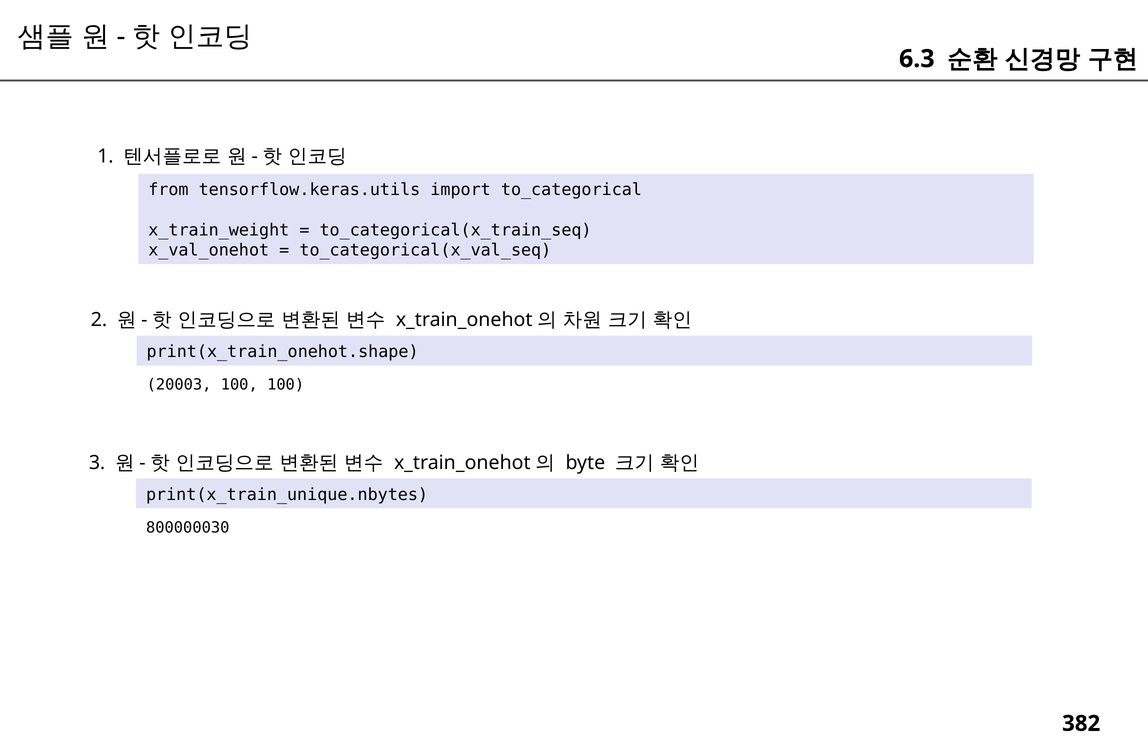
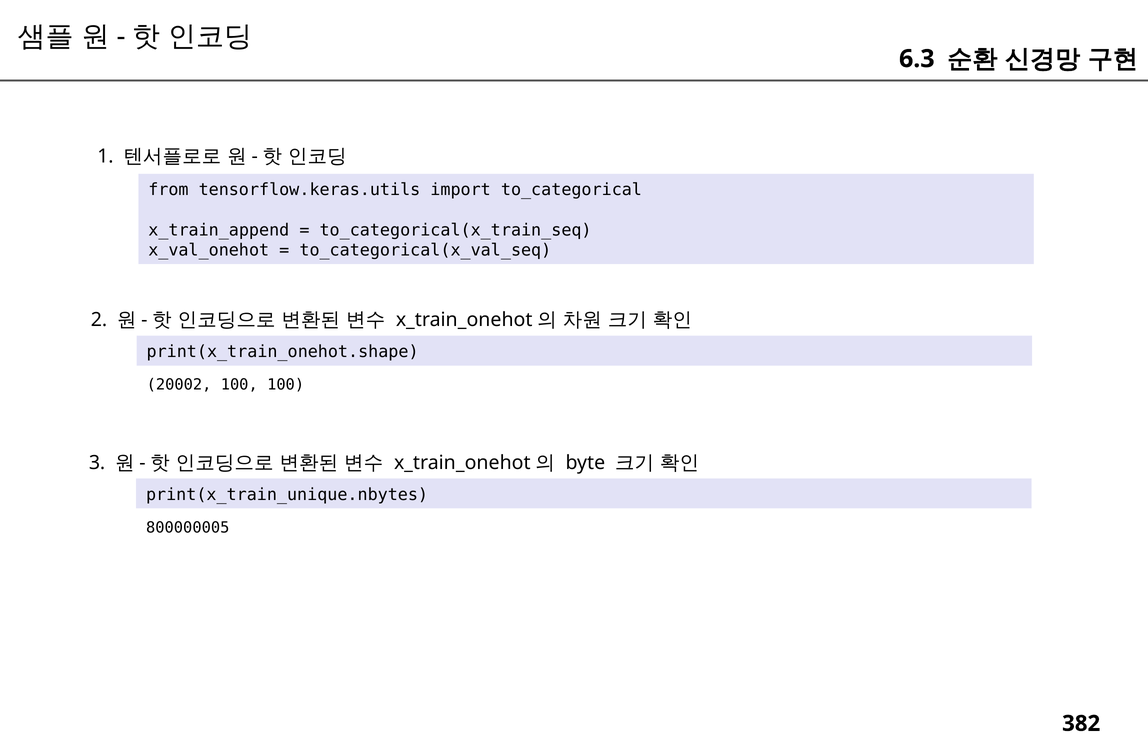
x_train_weight: x_train_weight -> x_train_append (219, 230)
20003: 20003 -> 20002 (179, 385)
800000030: 800000030 -> 800000005 (188, 528)
